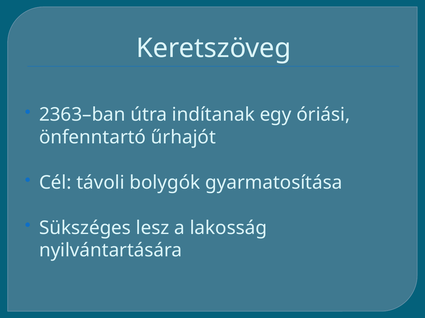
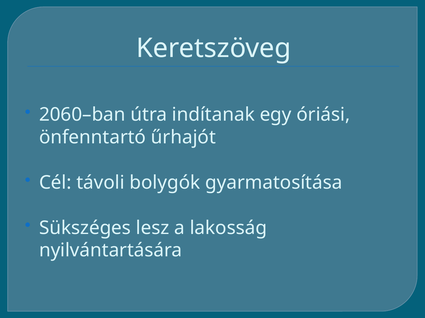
2363–ban: 2363–ban -> 2060–ban (82, 115)
